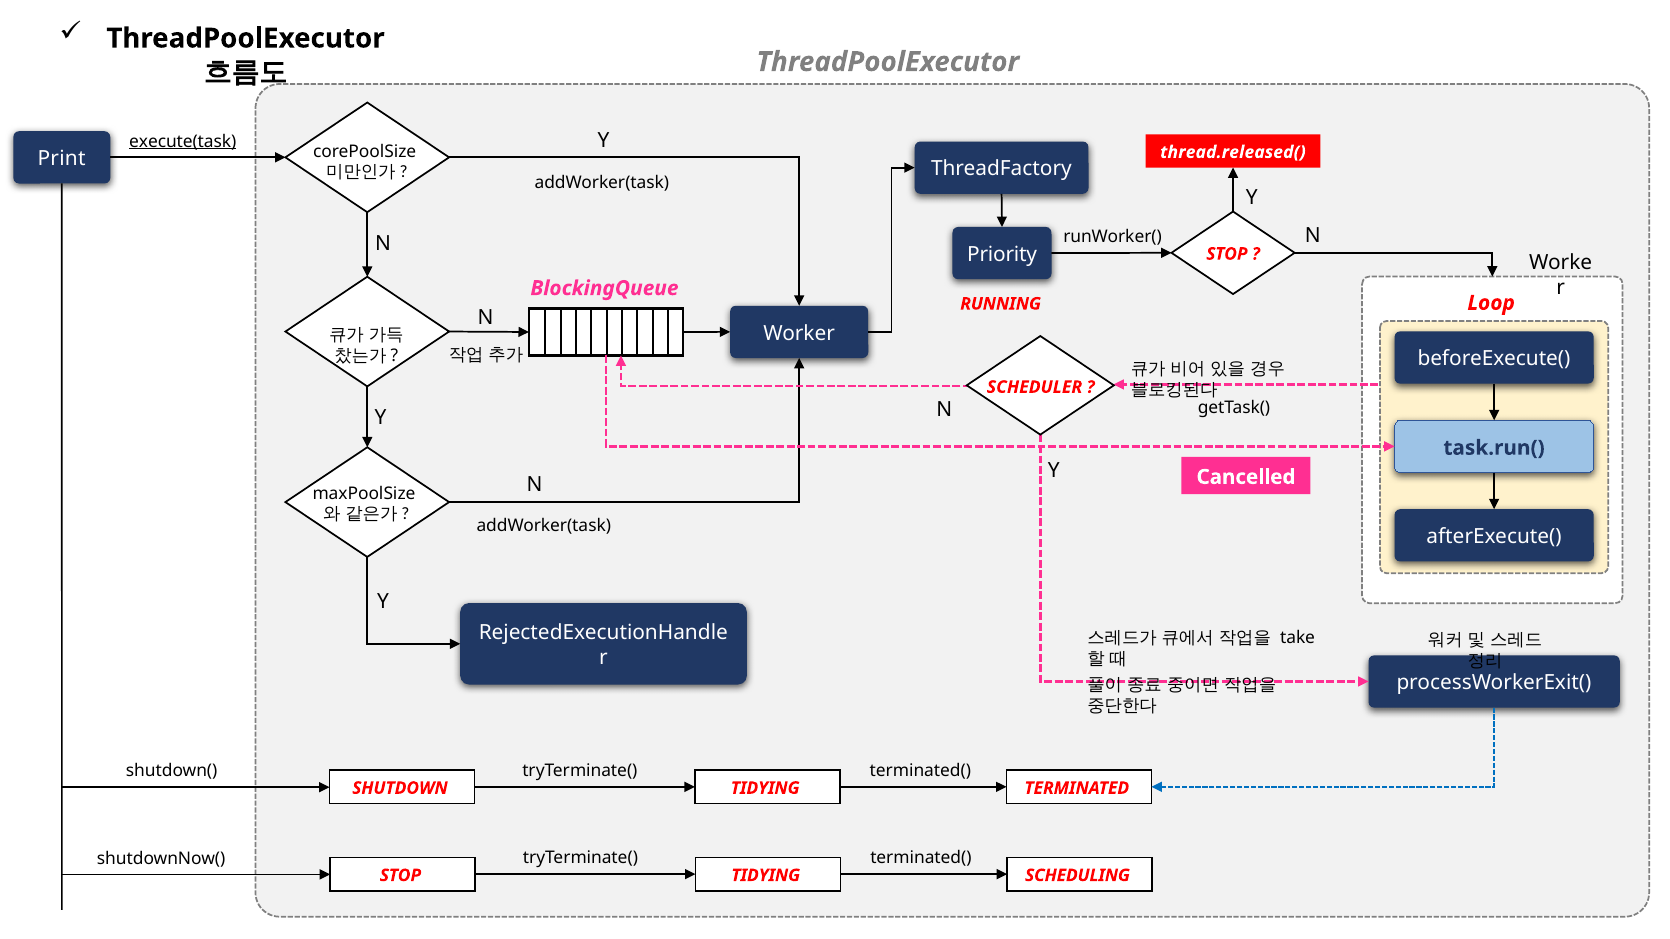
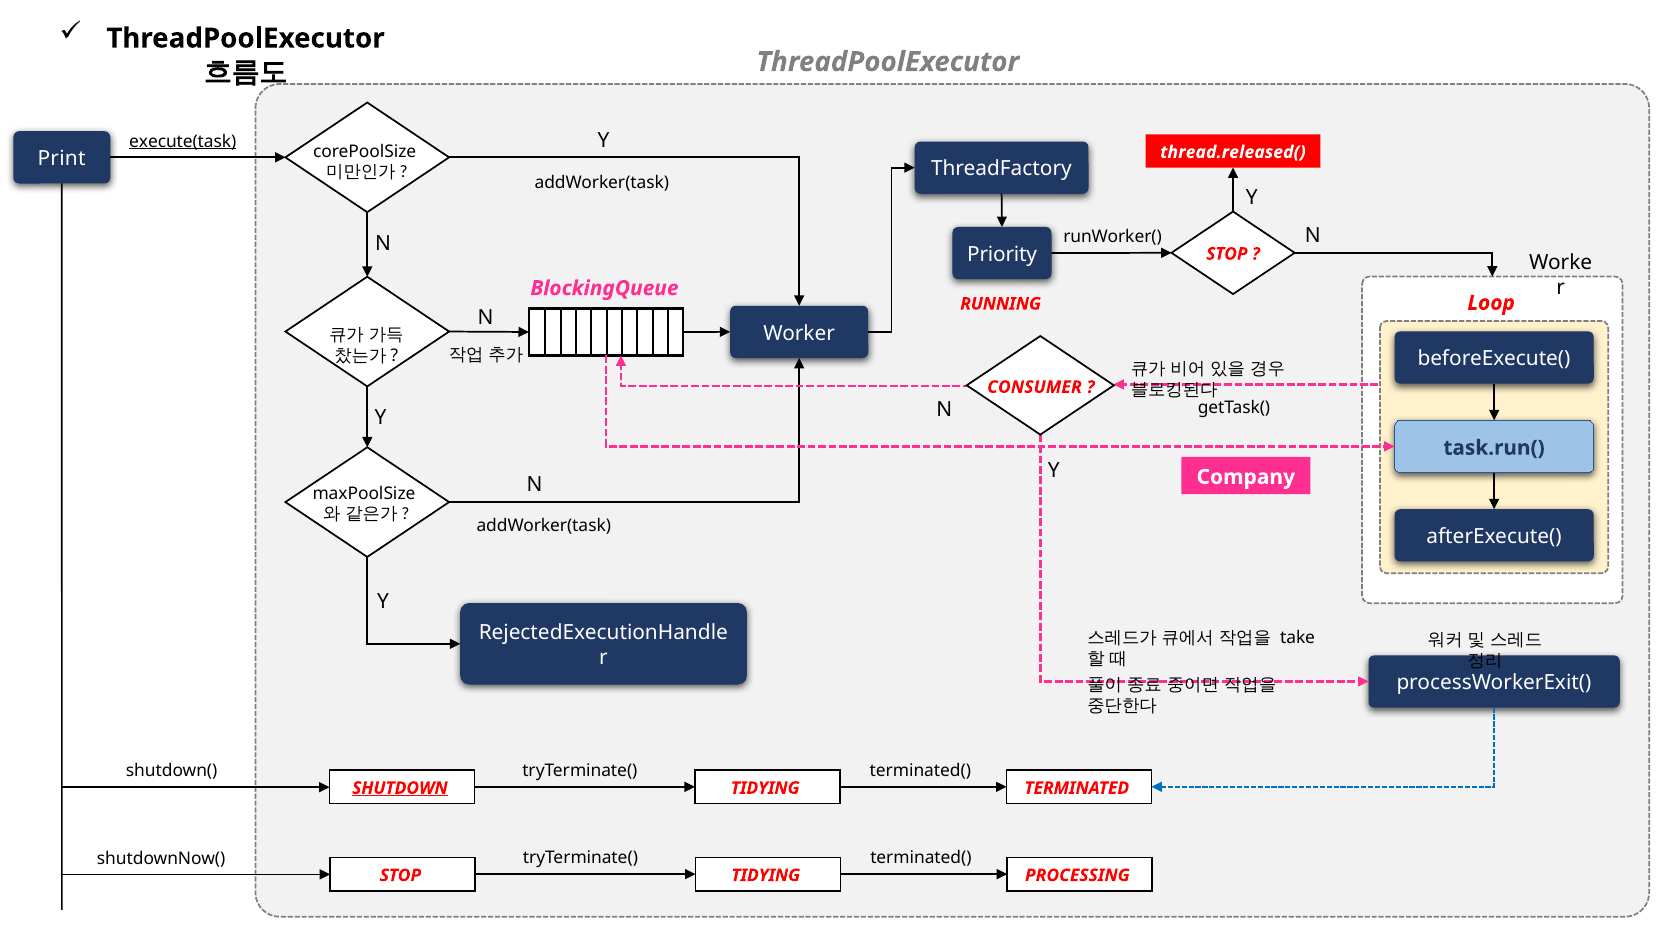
SCHEDULER: SCHEDULER -> CONSUMER (1034, 387)
Cancelled: Cancelled -> Company (1246, 477)
SHUTDOWN underline: none -> present (400, 788)
SCHEDULING: SCHEDULING -> PROCESSING (1077, 876)
